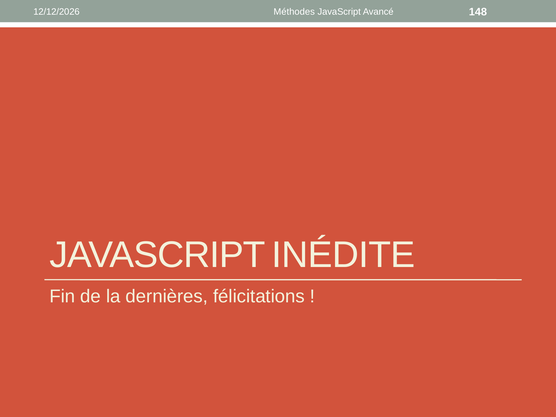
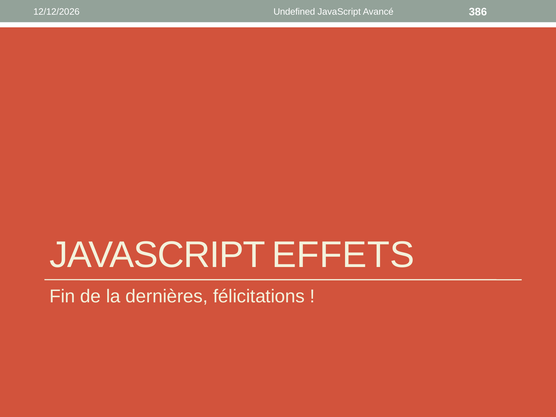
Méthodes: Méthodes -> Undefined (294, 12)
148: 148 -> 386 (478, 12)
INÉDITE: INÉDITE -> EFFETS (343, 255)
